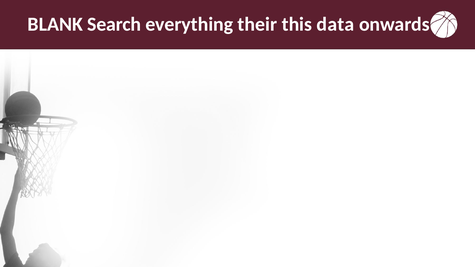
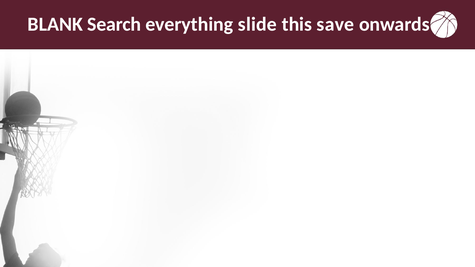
their: their -> slide (257, 24)
data: data -> save (335, 24)
